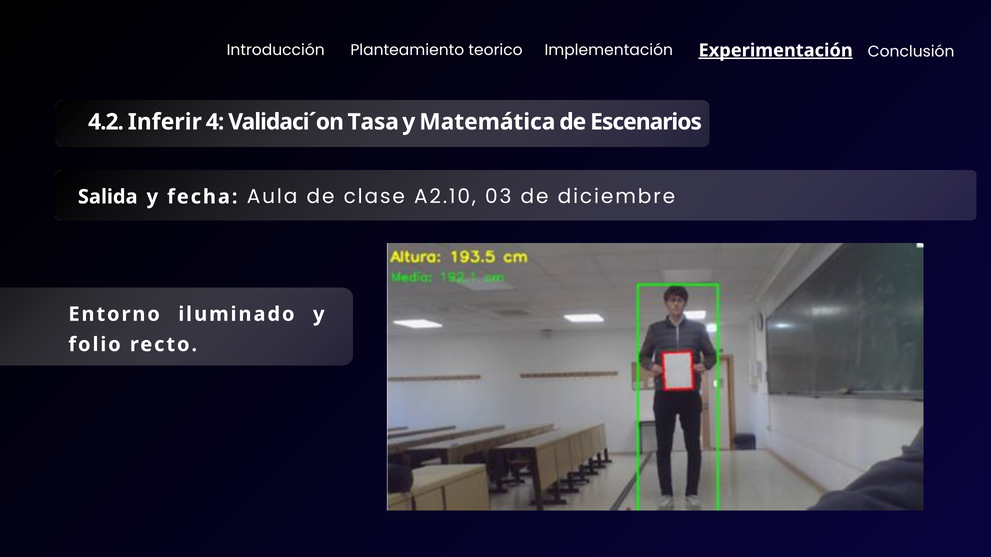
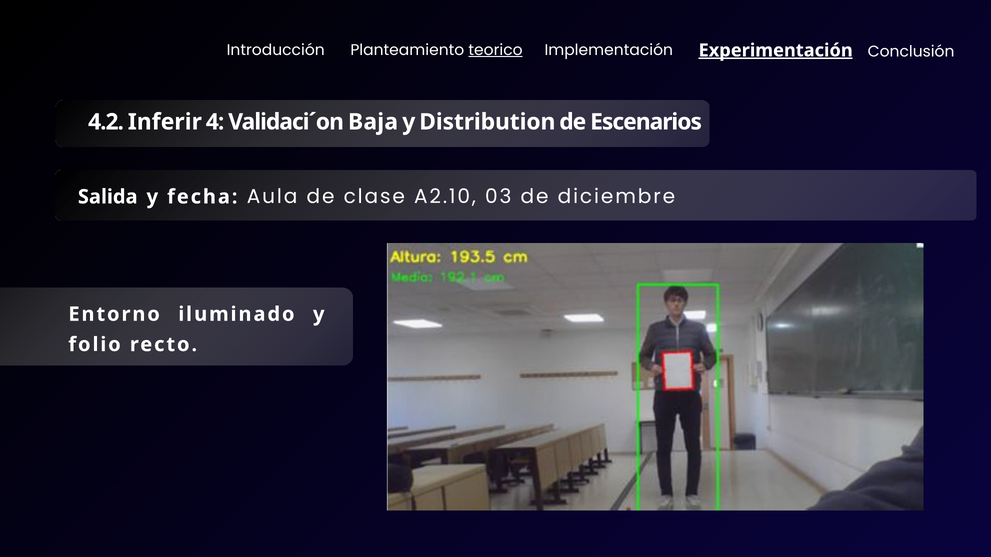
teorico underline: none -> present (496, 50)
Tasa: Tasa -> Baja (373, 122)
Matemática: Matemática -> Distribution (487, 122)
